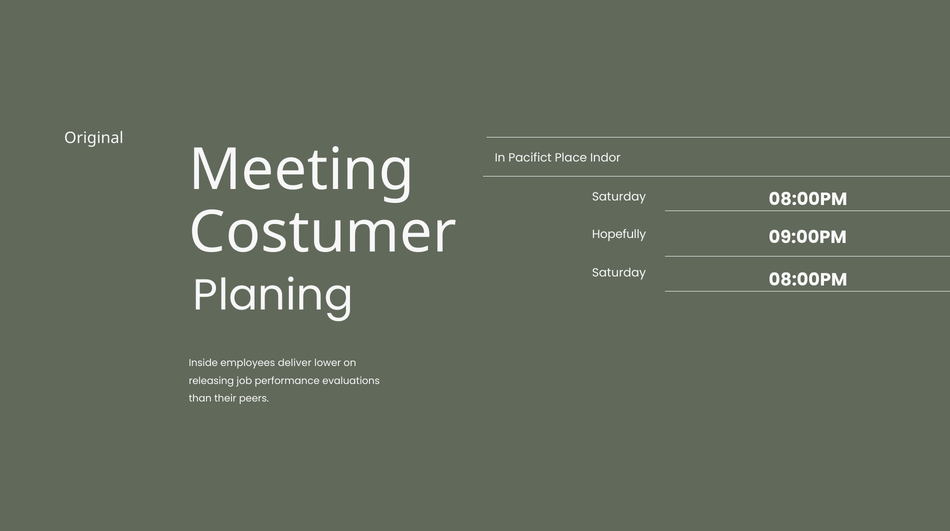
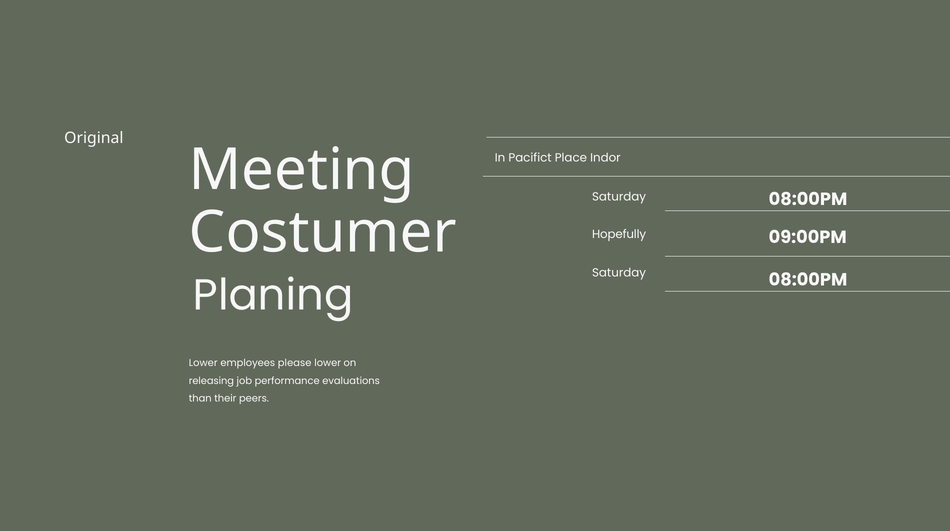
Inside: Inside -> Lower (203, 363)
deliver: deliver -> please (295, 363)
